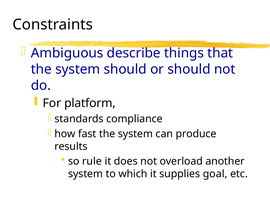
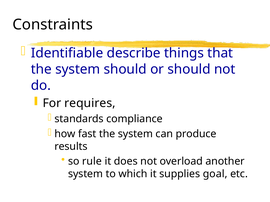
Ambiguous: Ambiguous -> Identifiable (67, 53)
platform: platform -> requires (90, 103)
